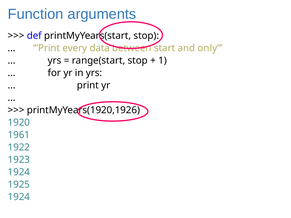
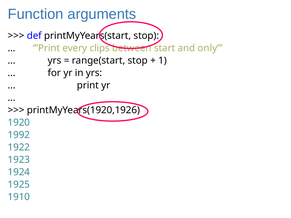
data: data -> clips (100, 48)
1961: 1961 -> 1992 (19, 135)
1924: 1924 -> 1910 (19, 197)
